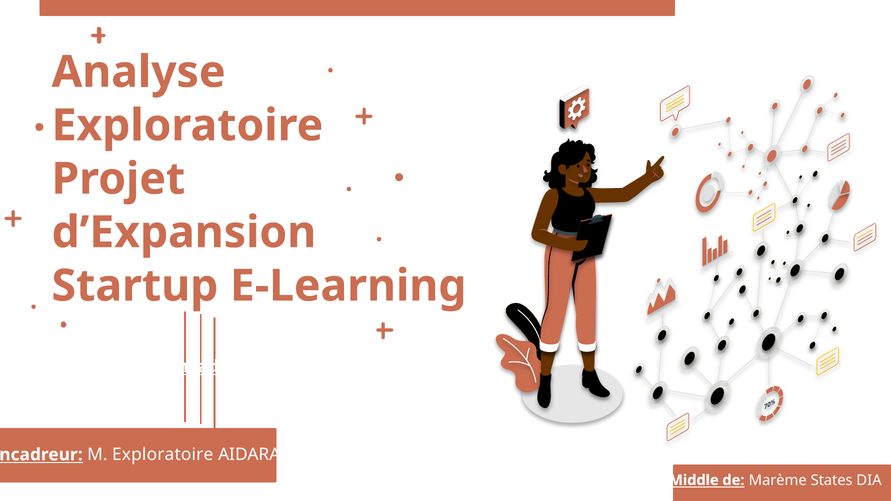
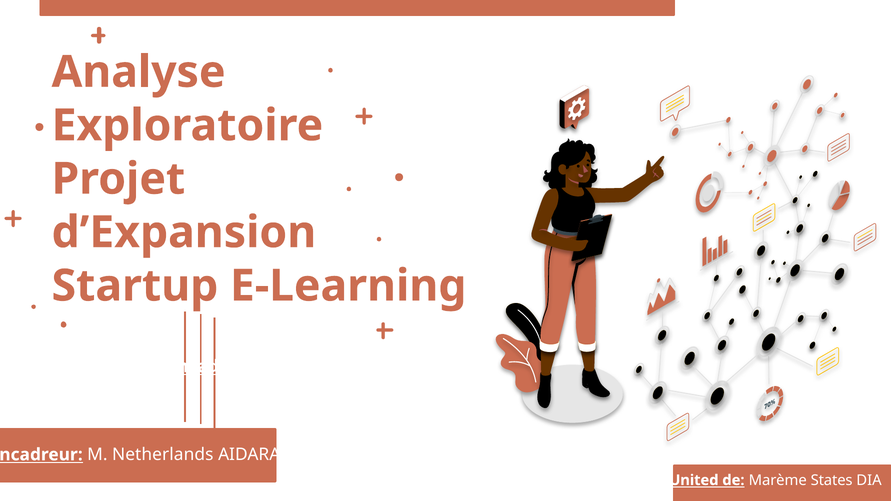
Exploratoire: Exploratoire -> Netherlands (163, 455)
Middle: Middle -> United (694, 480)
